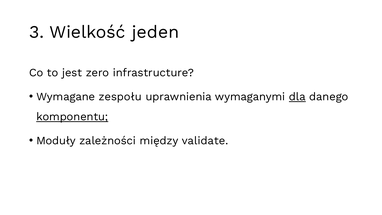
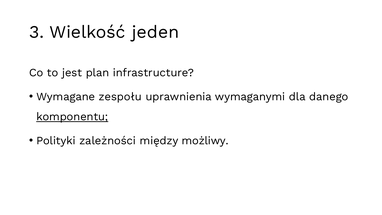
zero: zero -> plan (97, 73)
dla underline: present -> none (297, 97)
Moduły: Moduły -> Polityki (56, 141)
validate: validate -> możliwy (205, 141)
